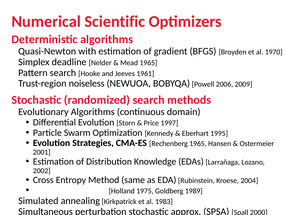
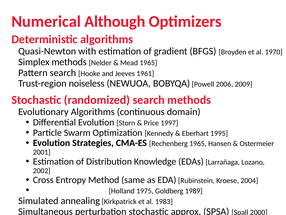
Scientific: Scientific -> Although (115, 22)
Simplex deadline: deadline -> methods (69, 62)
